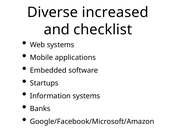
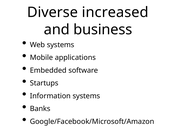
checklist: checklist -> business (103, 30)
